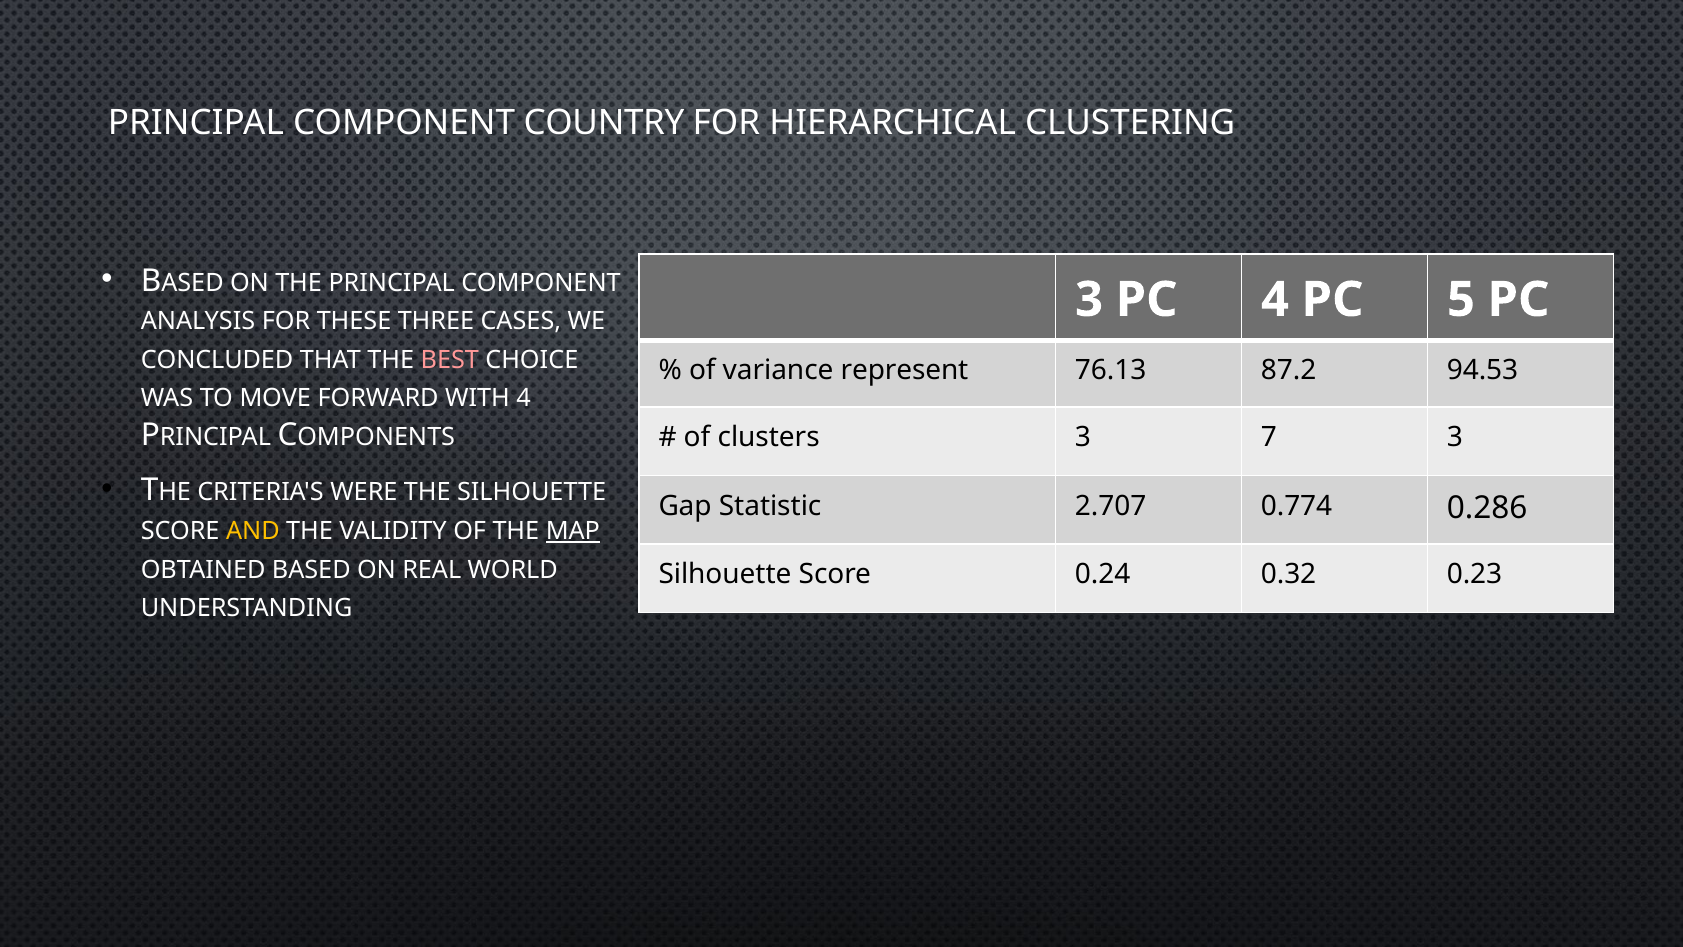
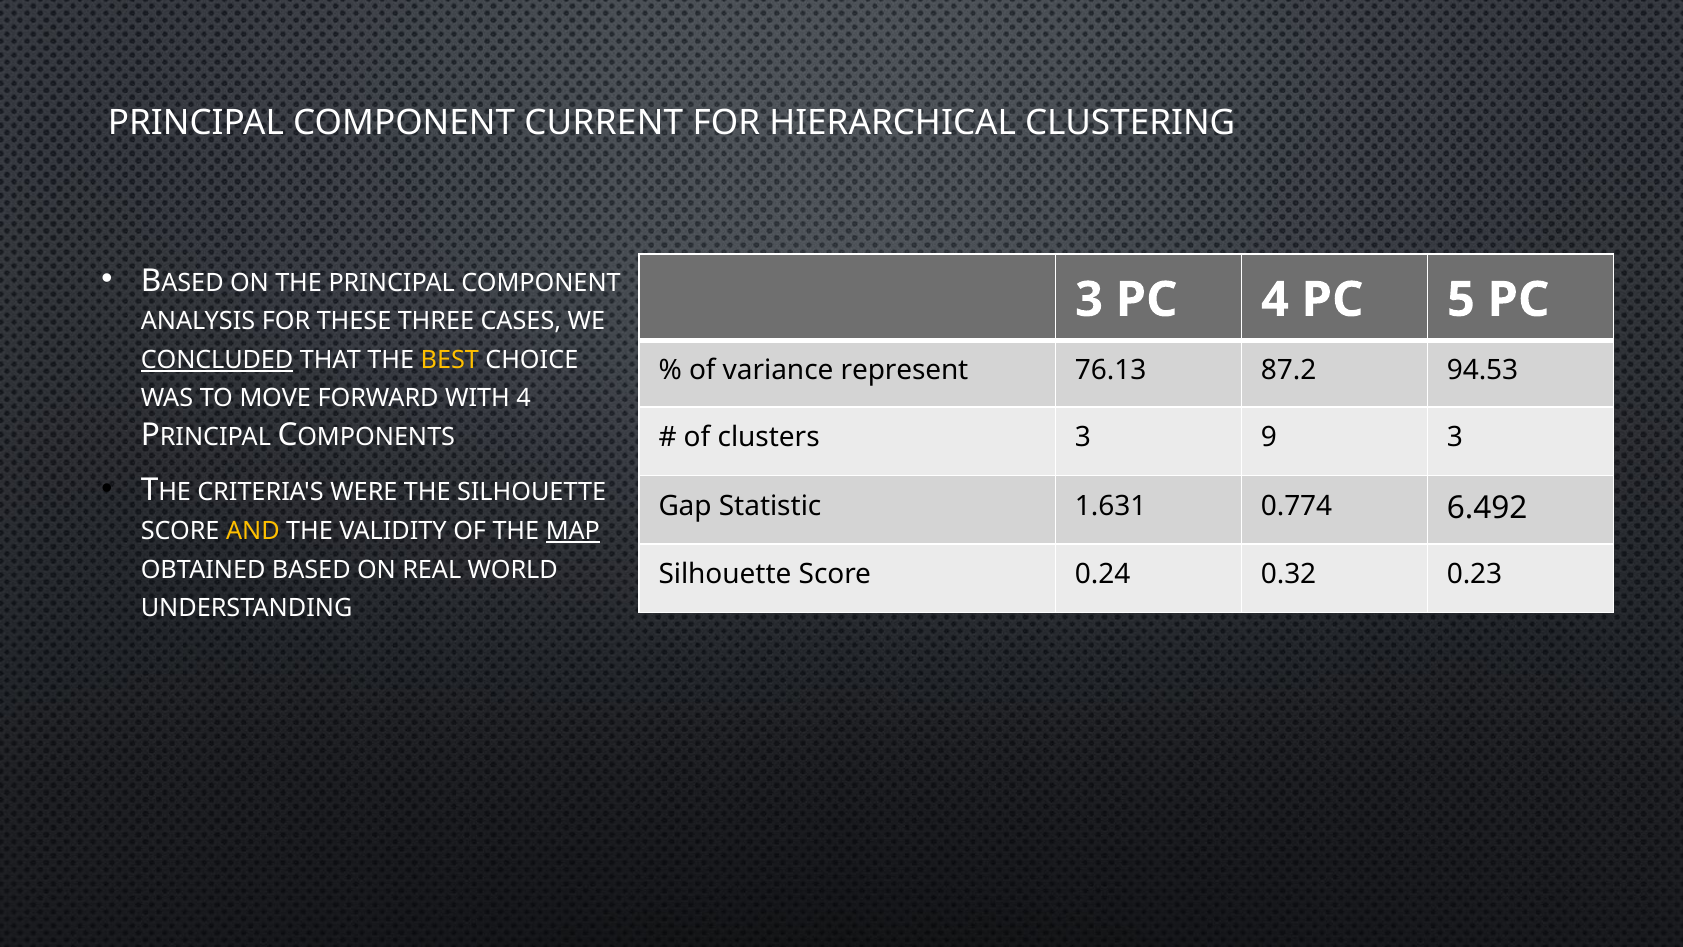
COUNTRY: COUNTRY -> CURRENT (604, 122)
CONCLUDED underline: none -> present (217, 360)
BEST colour: pink -> yellow (450, 360)
7: 7 -> 9 (1269, 437)
2.707: 2.707 -> 1.631 (1111, 506)
0.286: 0.286 -> 6.492 (1487, 508)
